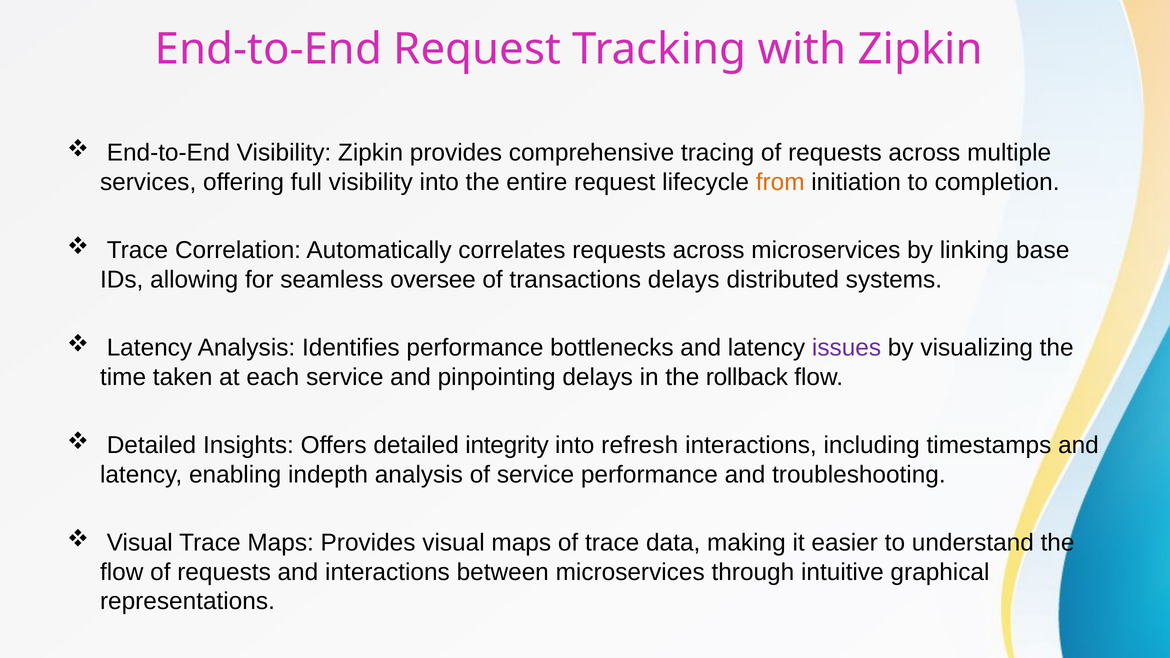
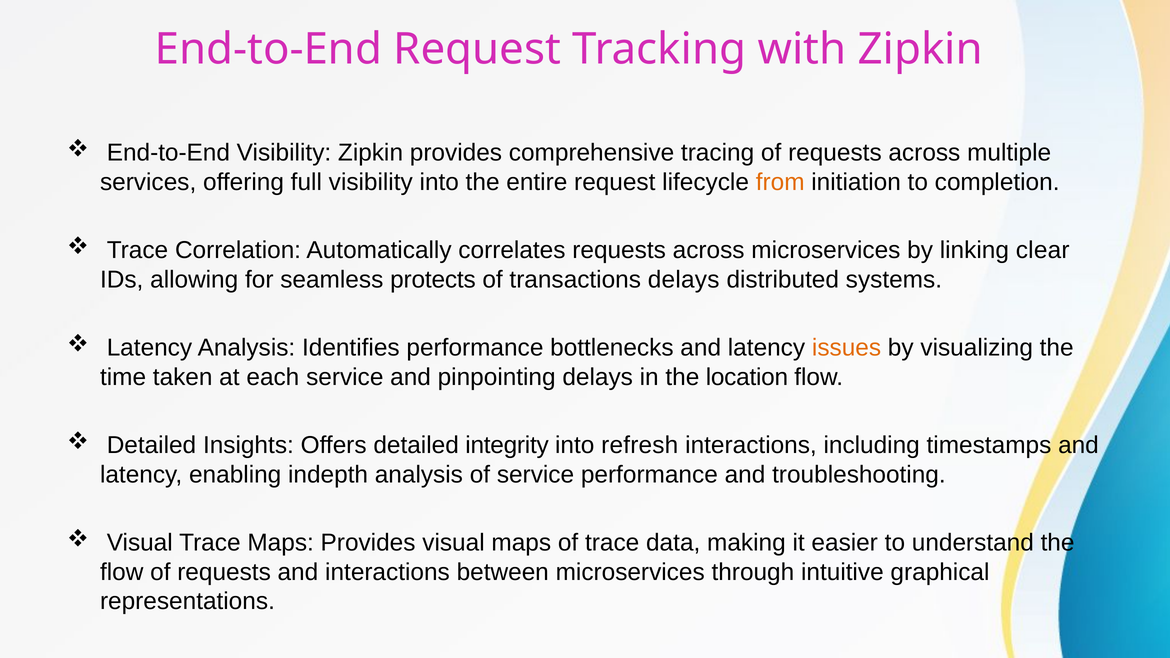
base: base -> clear (1043, 250)
oversee: oversee -> protects (433, 280)
issues colour: purple -> orange (847, 348)
rollback: rollback -> location (747, 377)
